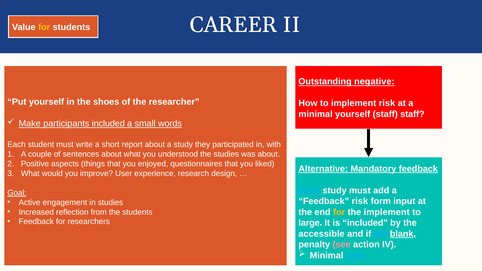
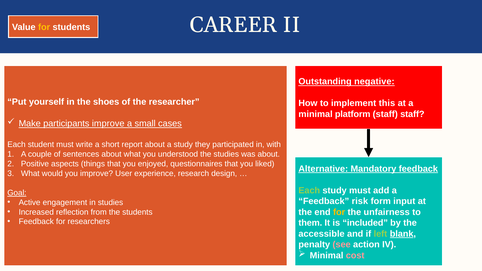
implement risk: risk -> this (387, 103)
minimal yourself: yourself -> platform (353, 114)
participants included: included -> improve (108, 124)
words: words -> cases (170, 124)
Each colour: light blue -> light green (309, 190)
the implement: implement -> unfairness (387, 212)
large: large -> them (310, 223)
left colour: light blue -> light green (380, 234)
cost colour: light blue -> pink (355, 256)
